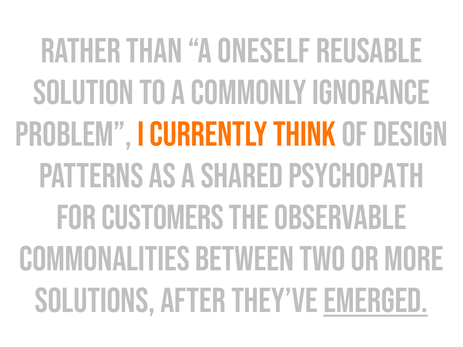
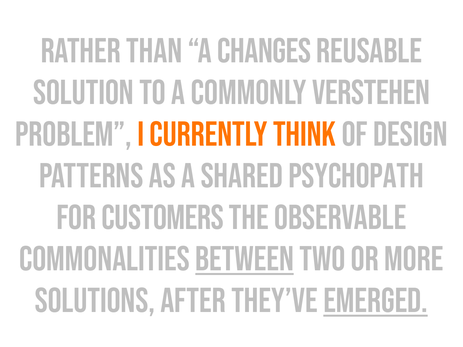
oneself: oneself -> changes (264, 51)
ignorance: ignorance -> verstehen (371, 93)
between underline: none -> present (245, 259)
